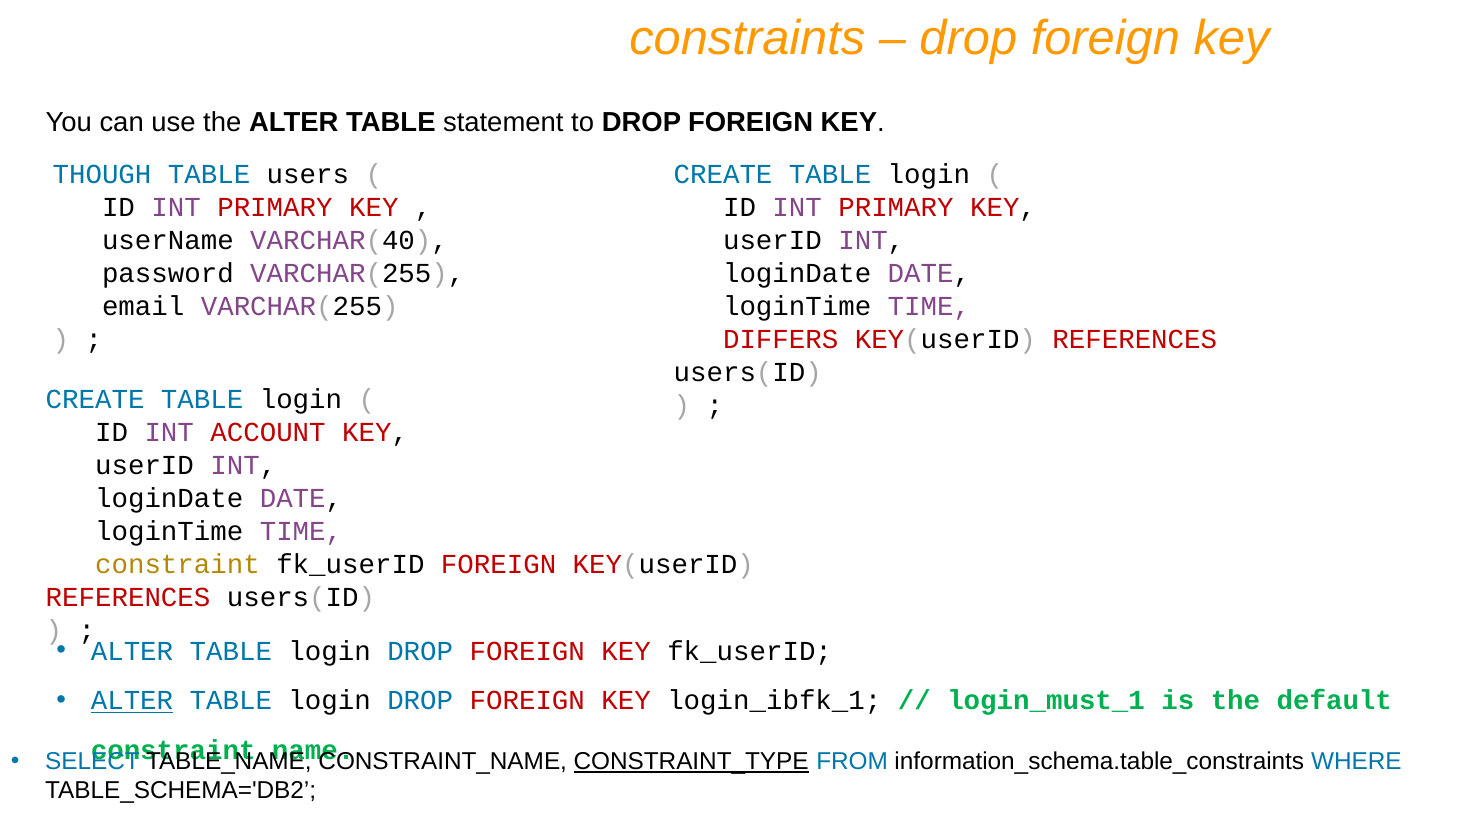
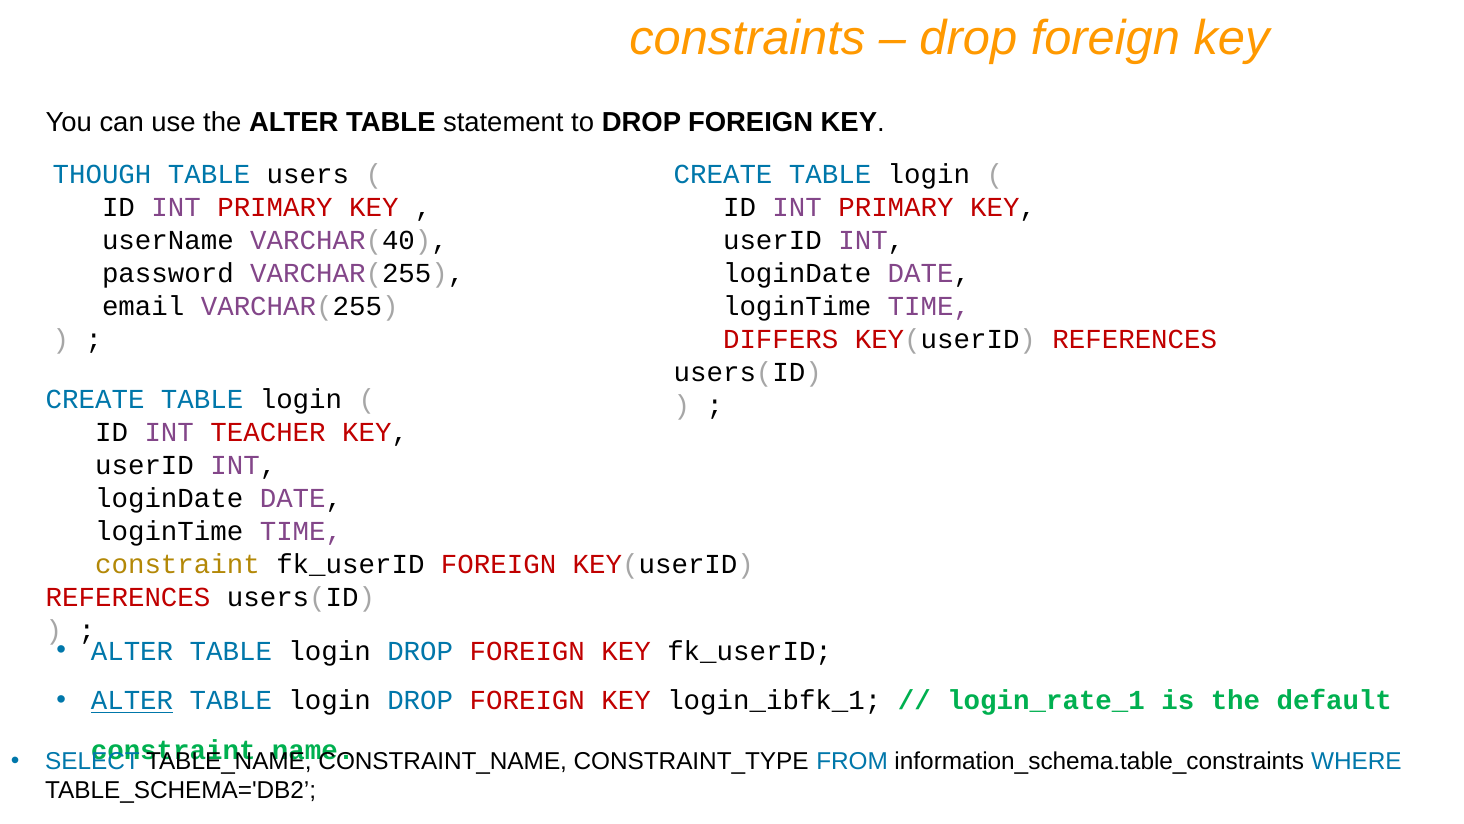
ACCOUNT: ACCOUNT -> TEACHER (268, 432)
login_must_1: login_must_1 -> login_rate_1 (1046, 700)
CONSTRAINT_TYPE underline: present -> none (691, 761)
